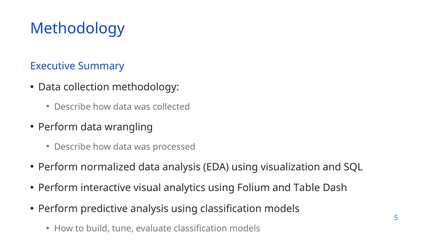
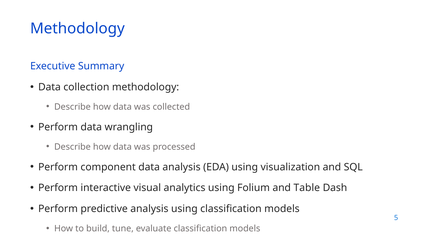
normalized: normalized -> component (108, 167)
